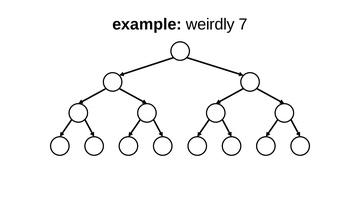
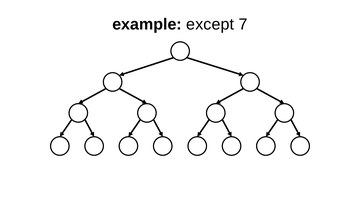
weirdly: weirdly -> except (210, 24)
